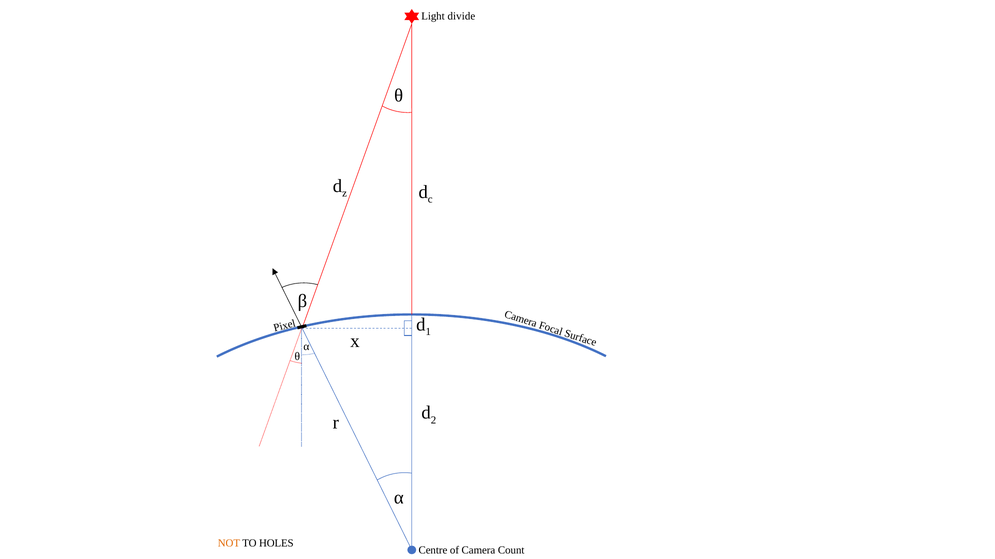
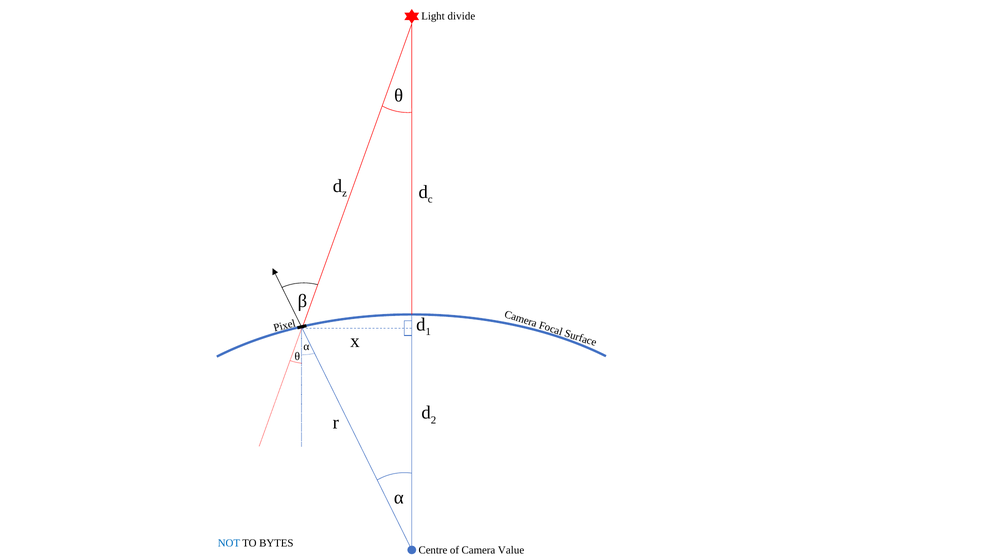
NOT colour: orange -> blue (229, 544)
HOLES: HOLES -> BYTES (276, 544)
Count: Count -> Value (511, 551)
